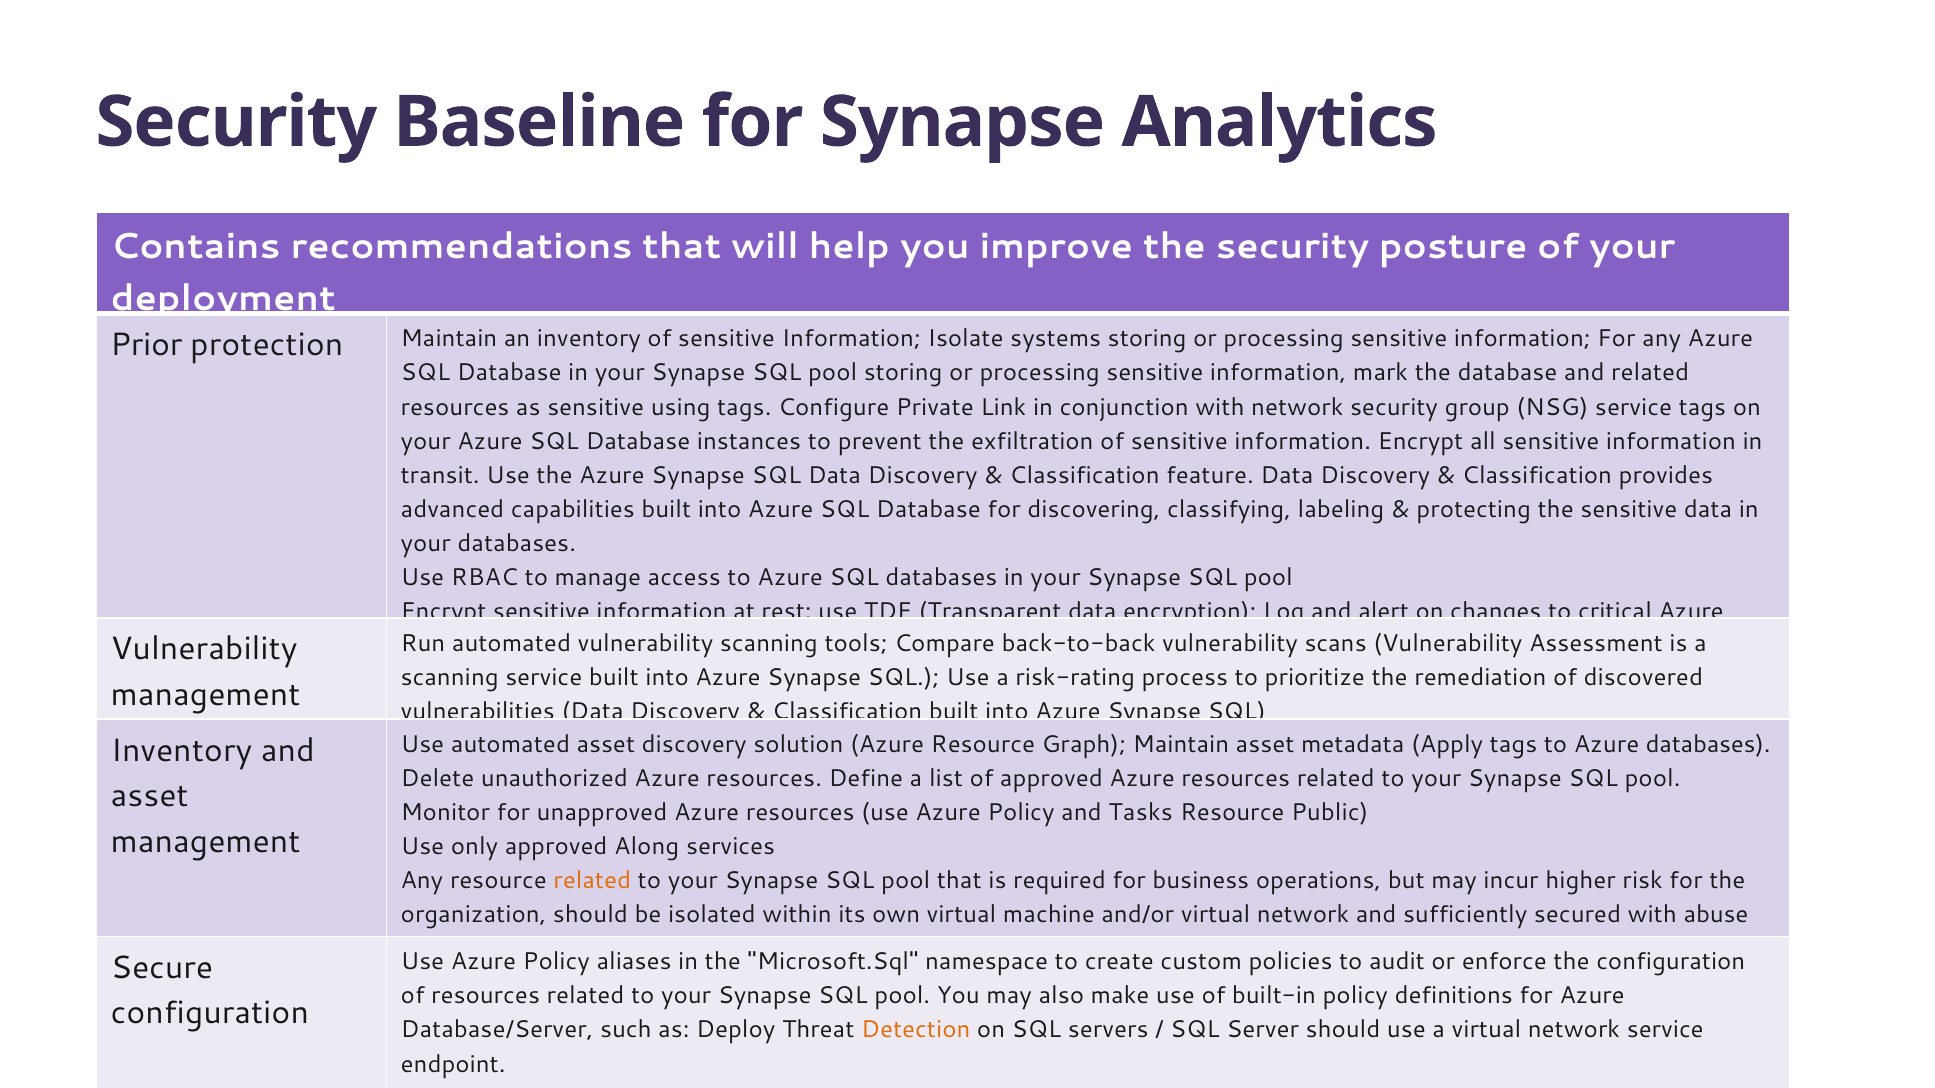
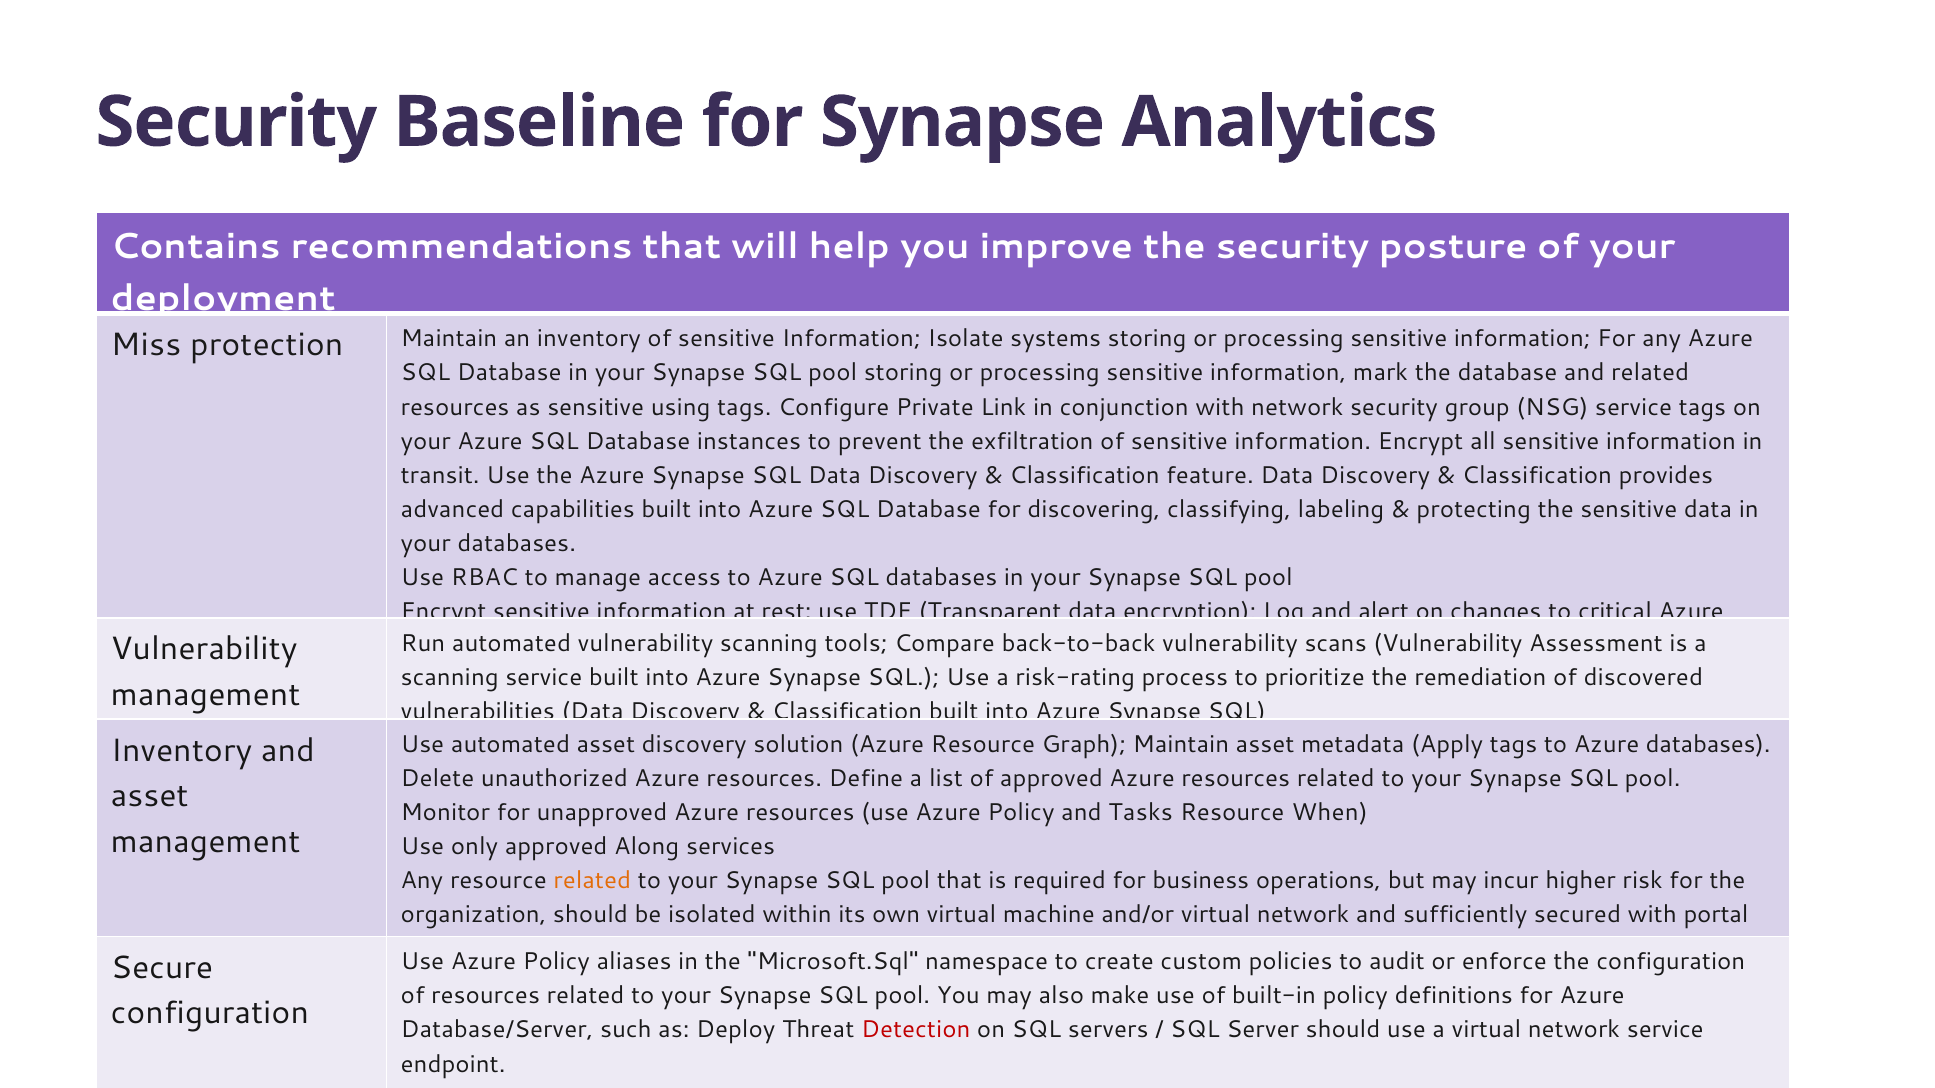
Prior: Prior -> Miss (146, 345)
Public: Public -> When (1330, 813)
with abuse: abuse -> portal (1716, 915)
Detection colour: orange -> red (916, 1030)
